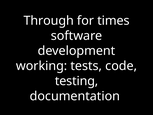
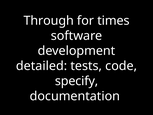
working: working -> detailed (42, 66)
testing: testing -> specify (77, 81)
